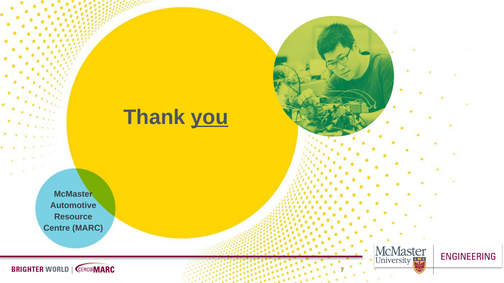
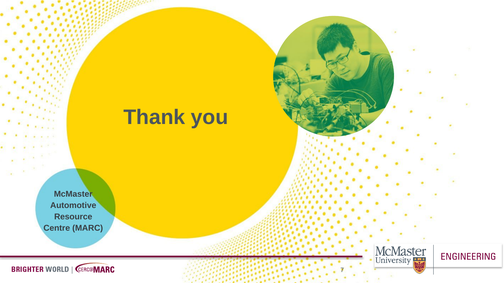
you underline: present -> none (210, 117)
